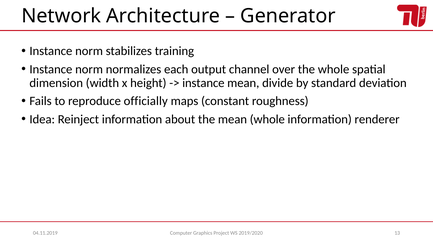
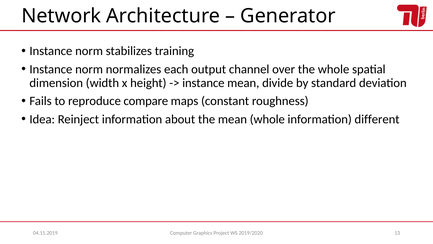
officially: officially -> compare (146, 101)
renderer: renderer -> different (377, 119)
